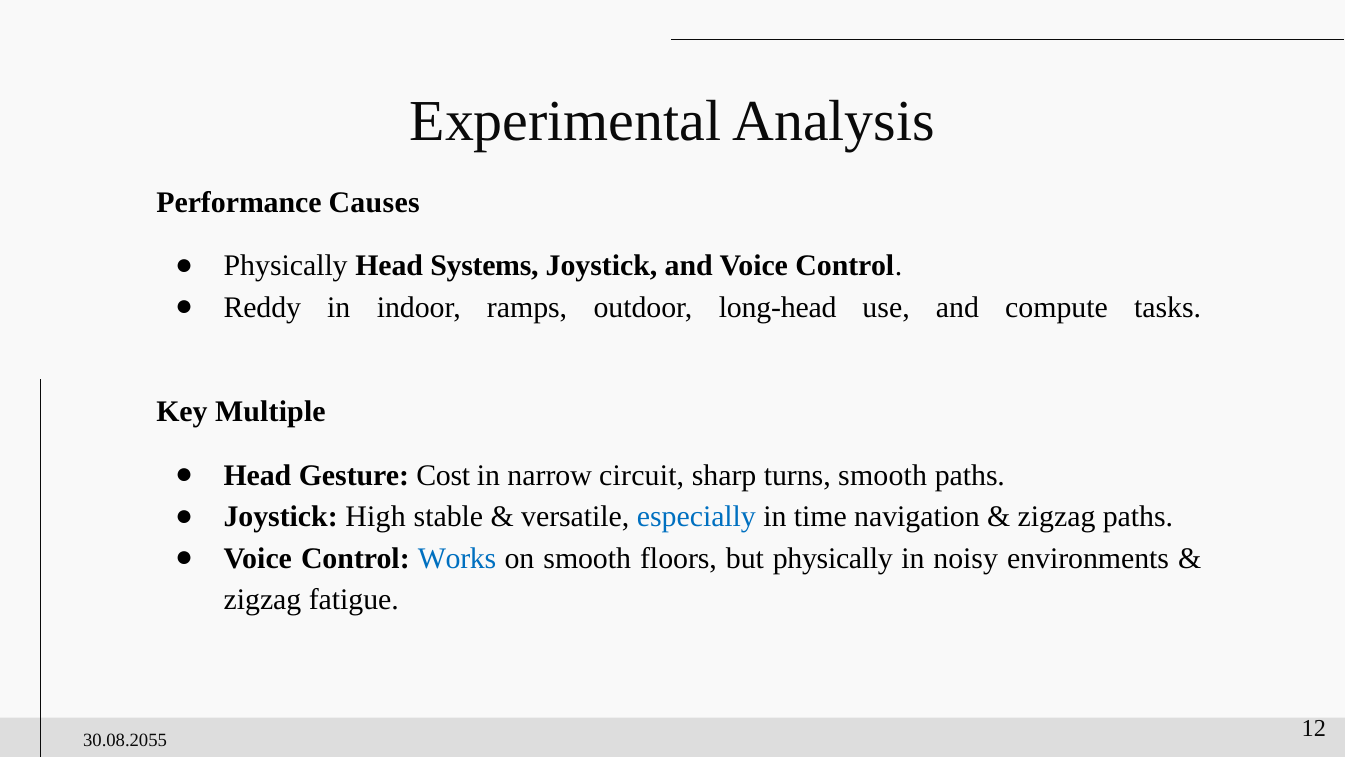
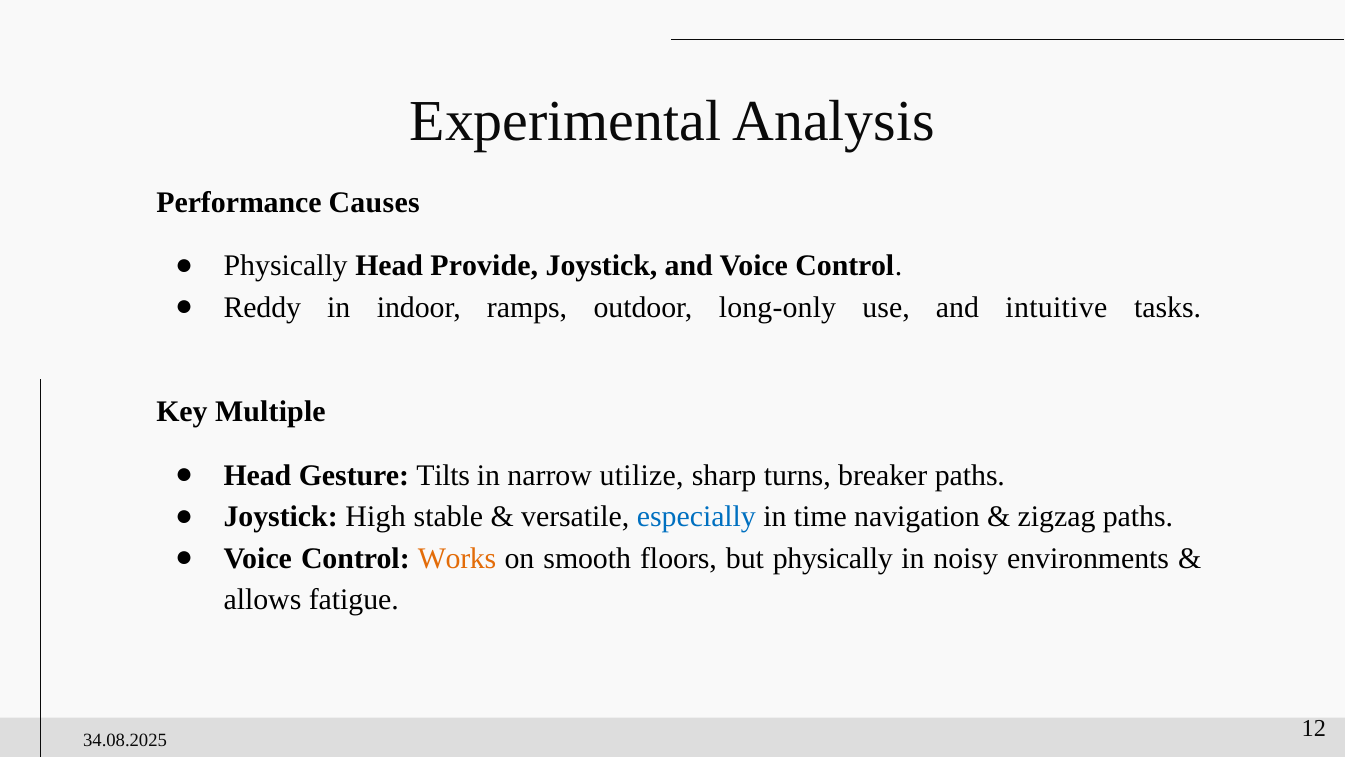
Systems: Systems -> Provide (484, 266)
long-head: long-head -> long-only (778, 307)
compute: compute -> intuitive (1056, 307)
Cost: Cost -> Tilts (443, 476)
circuit: circuit -> utilize (642, 476)
turns smooth: smooth -> breaker (883, 476)
Works colour: blue -> orange (457, 558)
zigzag: zigzag -> allows (263, 599)
30.08.2055: 30.08.2055 -> 34.08.2025 (125, 740)
